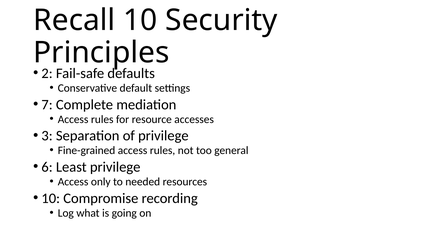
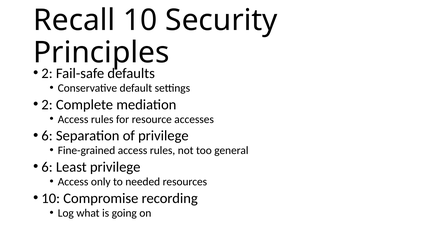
7: 7 -> 2 (47, 105)
3: 3 -> 6 (47, 136)
